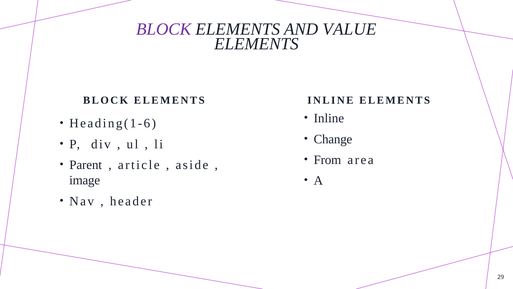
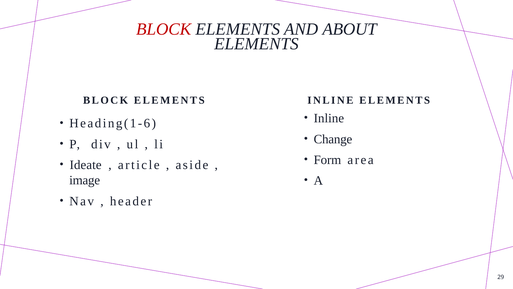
BLOCK colour: purple -> red (164, 29)
VALUE: VALUE -> ABOUT (350, 29)
From: From -> Form (327, 160)
Parent: Parent -> Ideate (86, 165)
